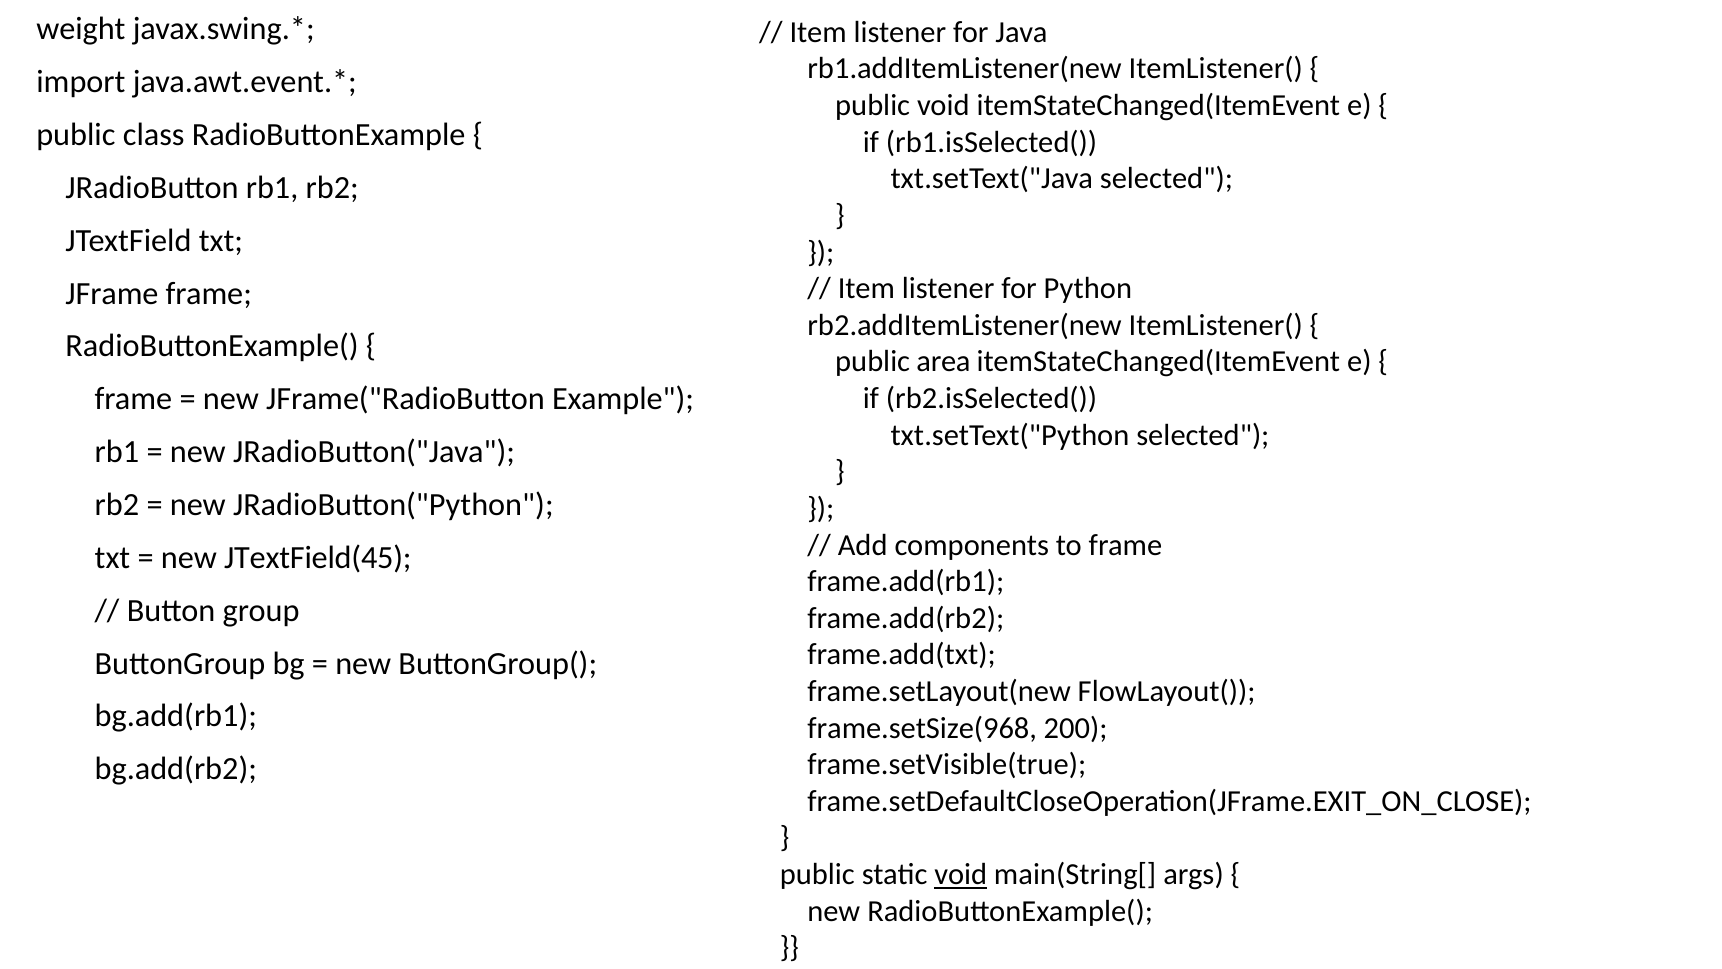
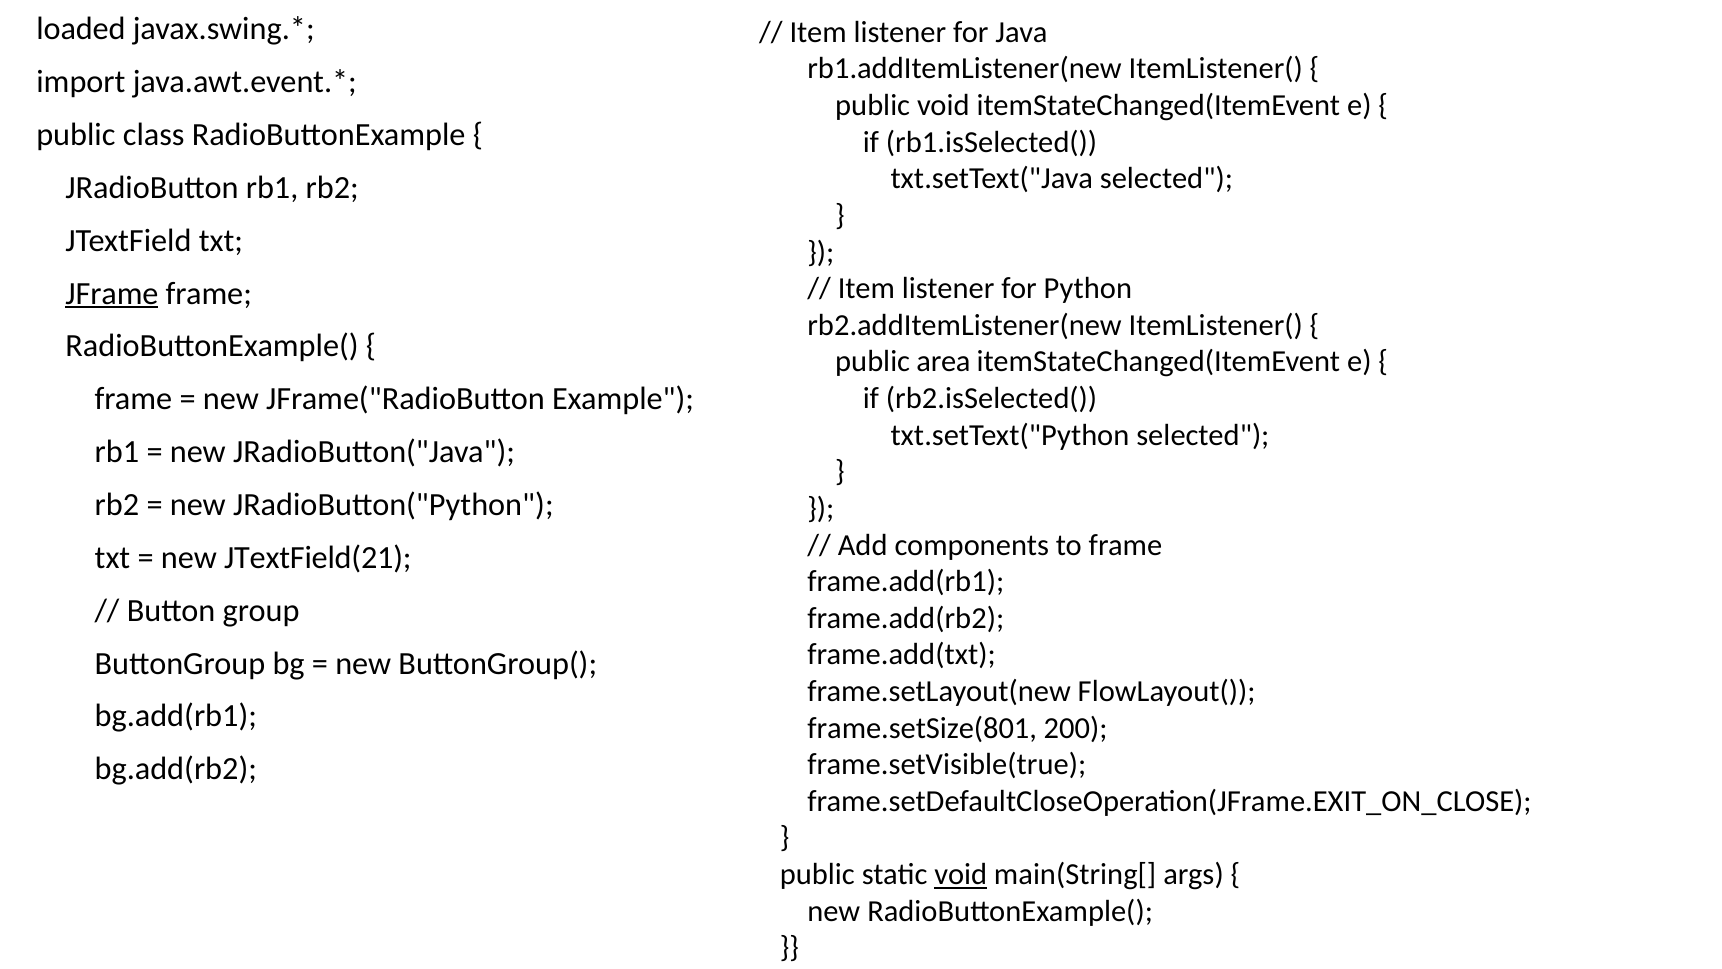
weight: weight -> loaded (81, 29)
JFrame underline: none -> present (112, 293)
JTextField(45: JTextField(45 -> JTextField(21 (318, 557)
frame.setSize(968: frame.setSize(968 -> frame.setSize(801 (922, 728)
